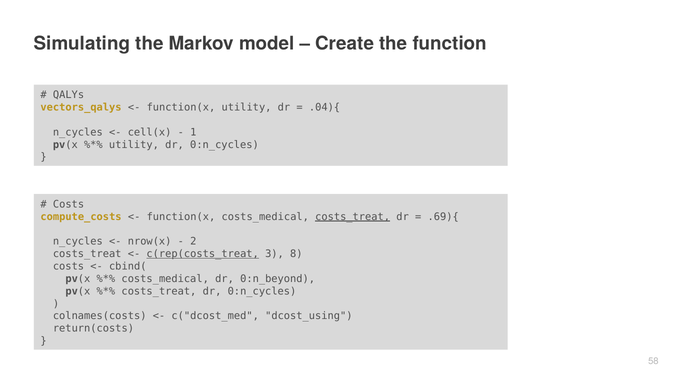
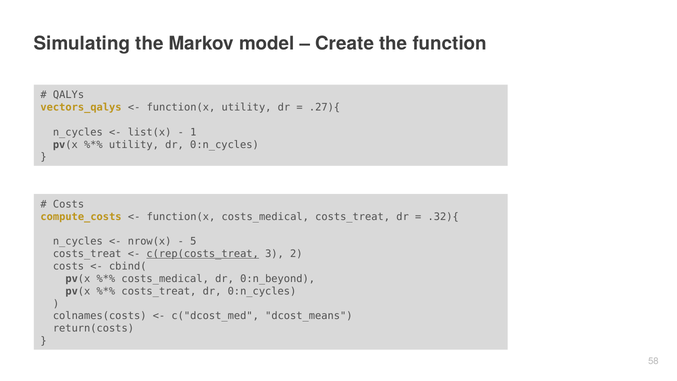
.04){: .04){ -> .27){ (325, 107)
cell(x: cell(x -> list(x (150, 132)
costs_treat underline: present -> none (353, 217)
.69){: .69){ -> .32){ (443, 217)
2: 2 -> 5 (193, 241)
8: 8 -> 2 (296, 254)
dcost_using: dcost_using -> dcost_means (309, 316)
